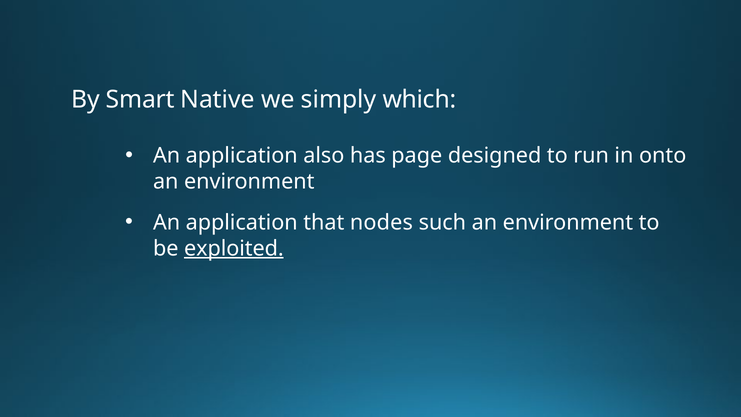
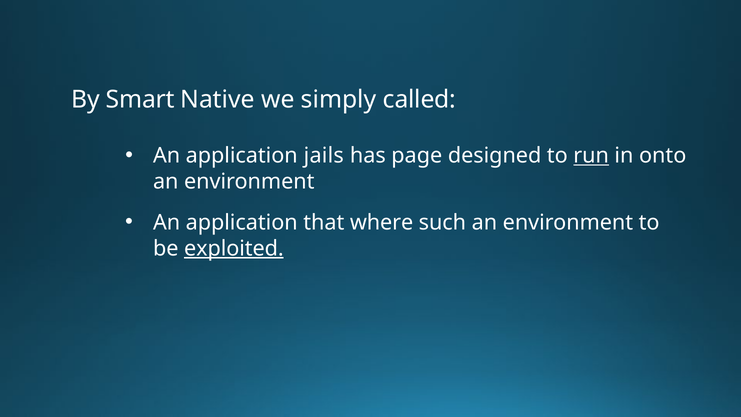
which: which -> called (419, 99)
also: also -> jails (324, 156)
run underline: none -> present (591, 156)
nodes: nodes -> where (382, 222)
